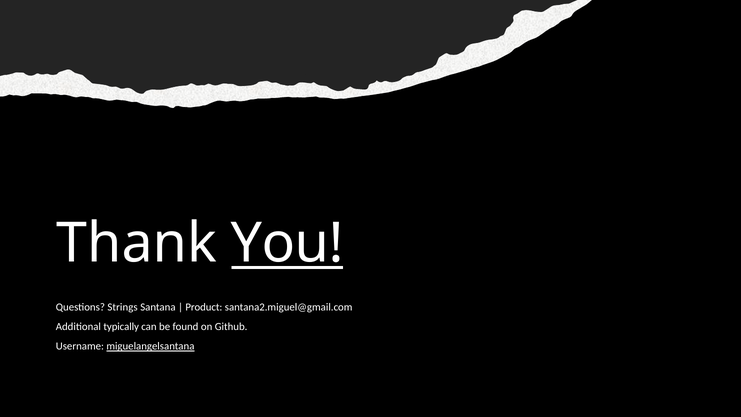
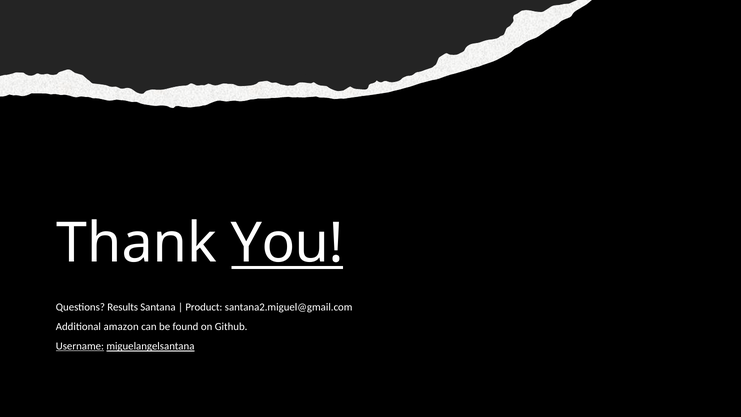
Strings: Strings -> Results (123, 307)
typically: typically -> amazon (121, 327)
Username underline: none -> present (80, 346)
